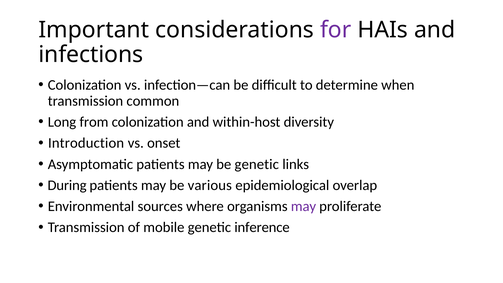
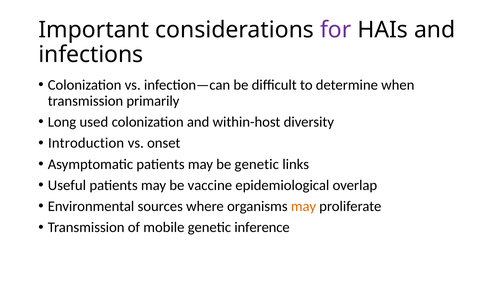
common: common -> primarily (153, 101)
from: from -> used (94, 122)
During: During -> Useful (67, 185)
various: various -> vaccine (210, 185)
may colour: purple -> orange (303, 206)
